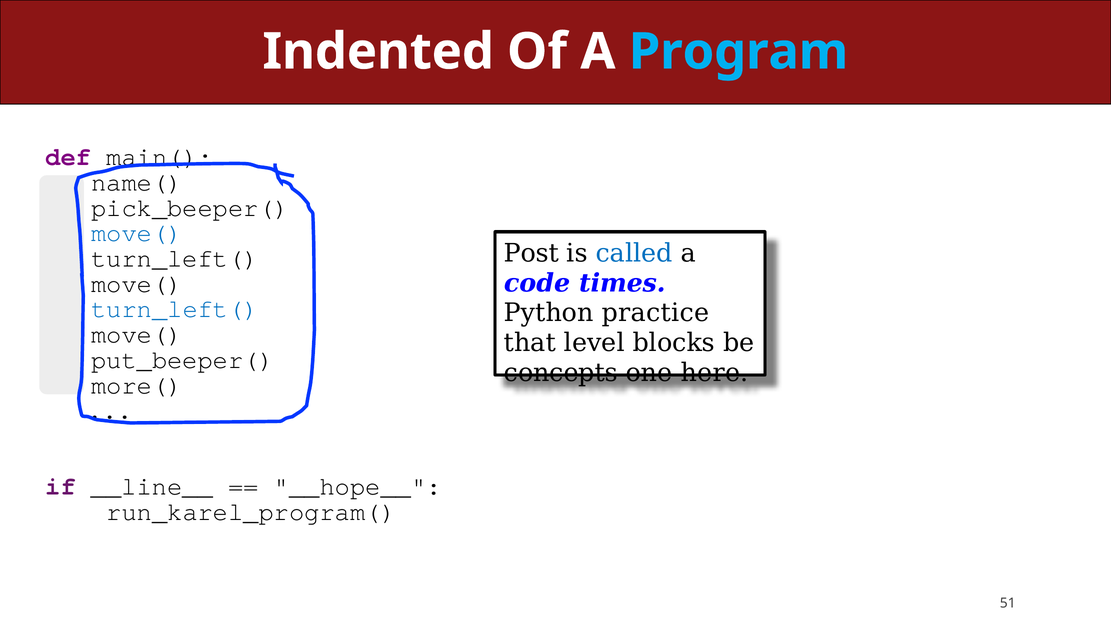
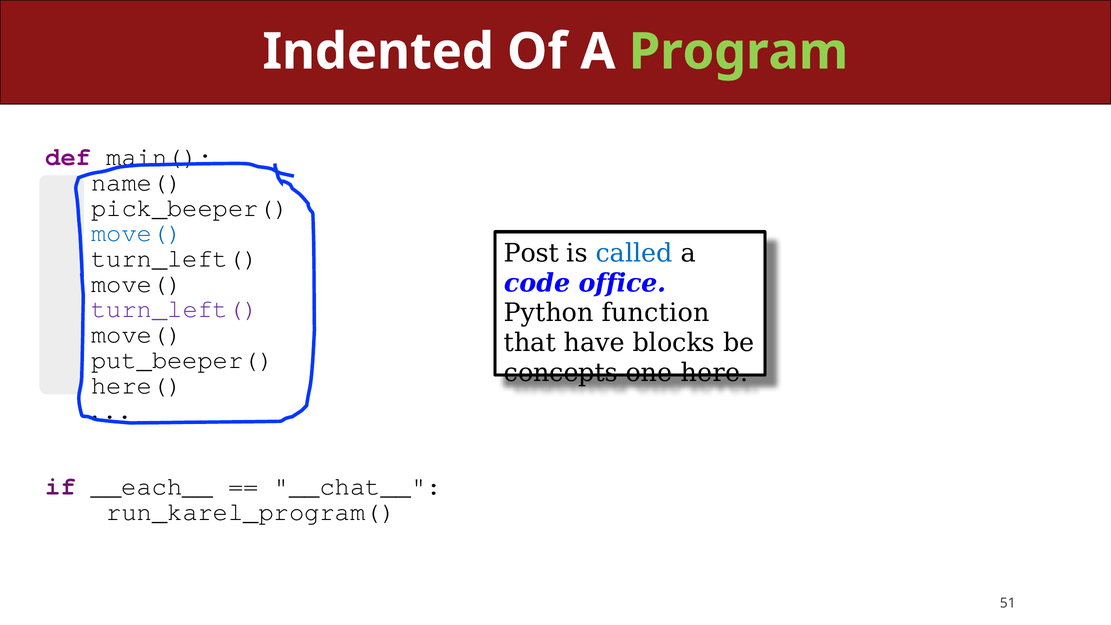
Program colour: light blue -> light green (739, 52)
times: times -> office (622, 283)
turn_left( colour: blue -> purple (175, 309)
practice: practice -> function (656, 313)
level: level -> have (594, 343)
more(: more( -> here( (137, 385)
__line__: __line__ -> __each__ (152, 486)
__hope__: __hope__ -> __chat__ (358, 486)
